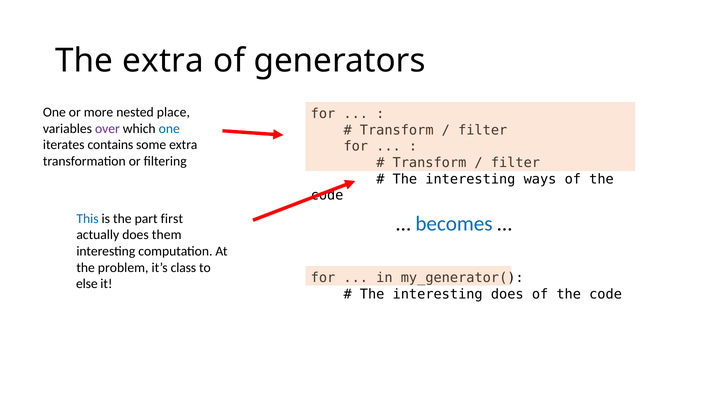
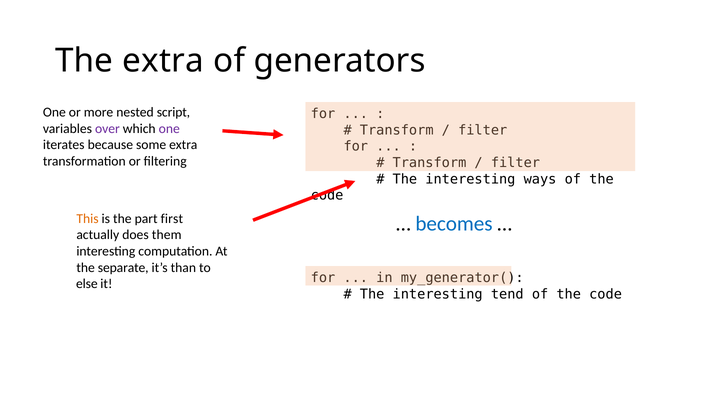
place: place -> script (173, 112)
one colour: blue -> purple (169, 129)
contains: contains -> because (110, 145)
This colour: blue -> orange (87, 219)
problem: problem -> separate (123, 268)
class: class -> than (183, 268)
interesting does: does -> tend (507, 294)
